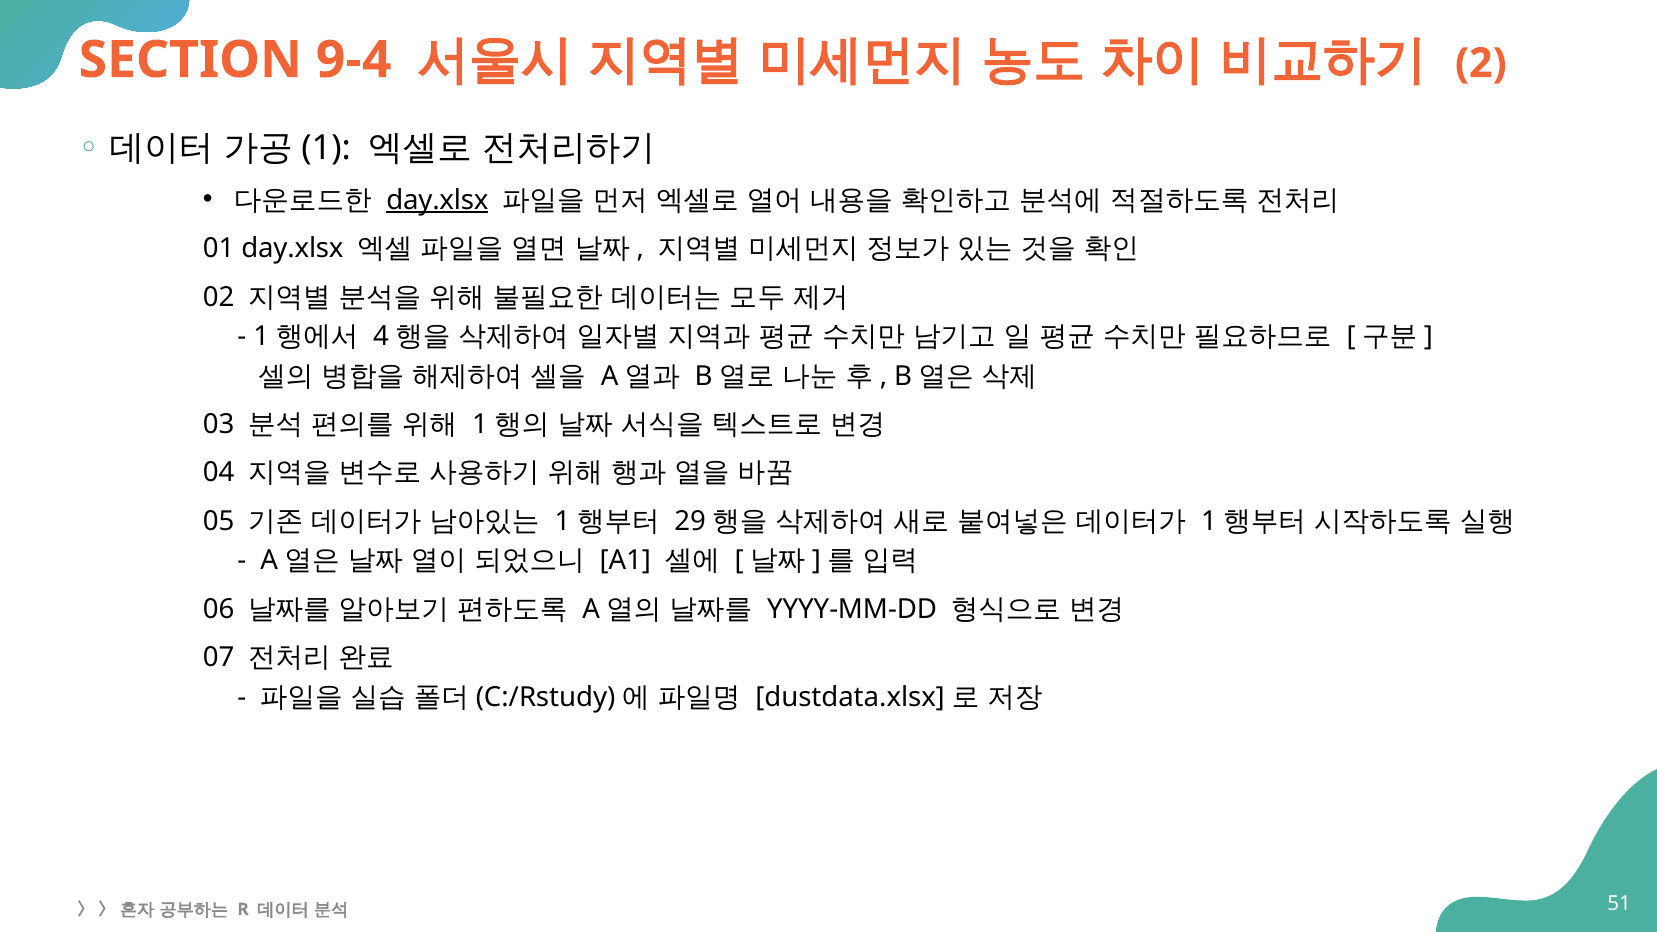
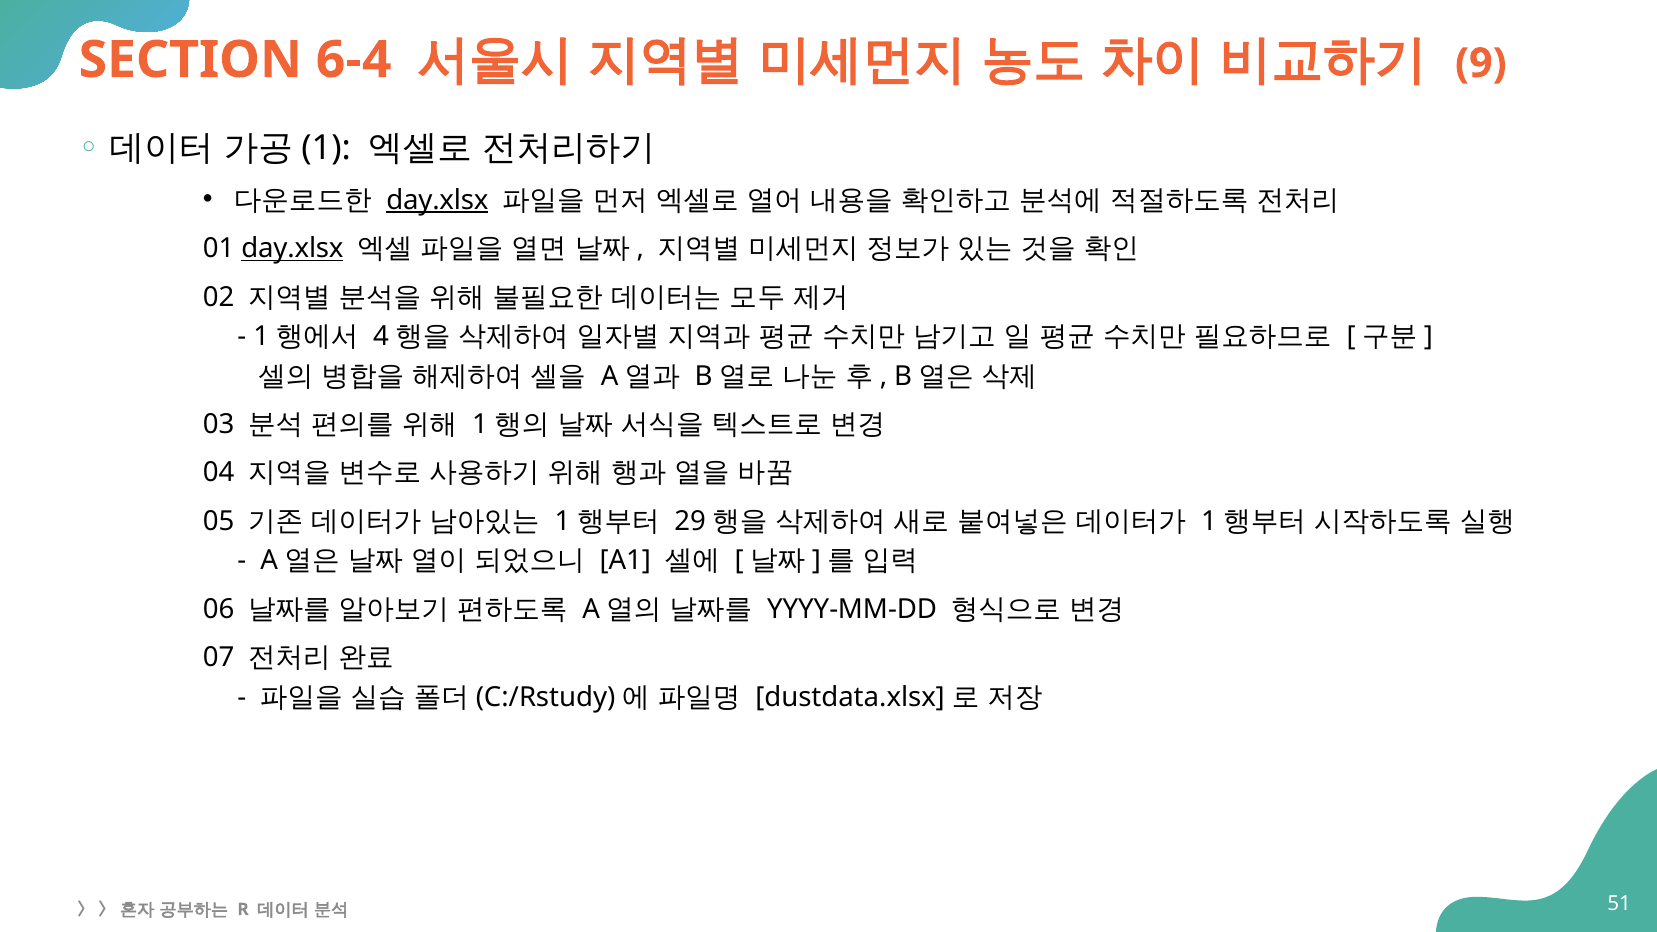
9-4: 9-4 -> 6-4 (354, 60)
2: 2 -> 9 (1481, 63)
day.xlsx underline: none -> present (292, 249)
